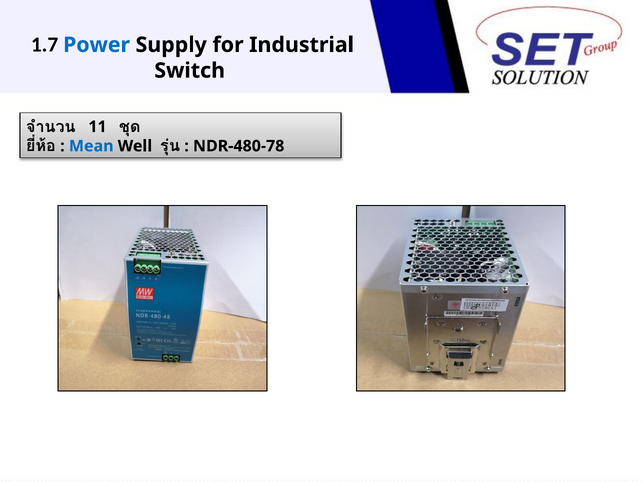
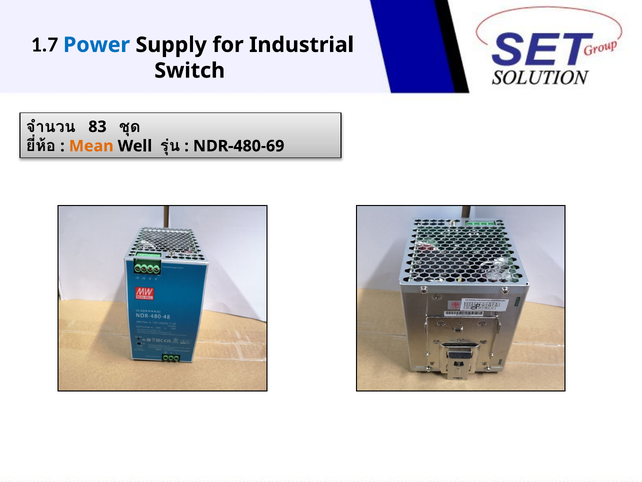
11: 11 -> 83 (97, 127)
Mean colour: blue -> orange (91, 146)
NDR-480-78: NDR-480-78 -> NDR-480-69 (239, 146)
